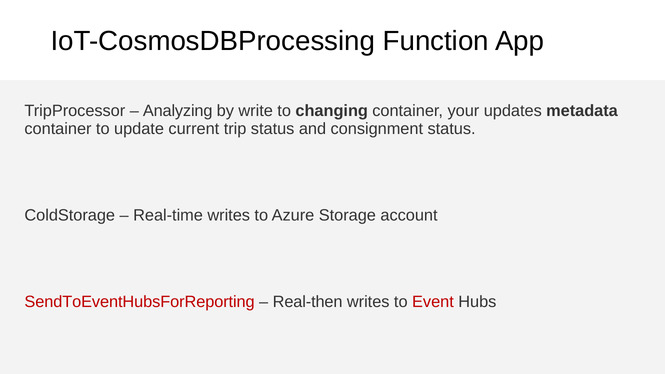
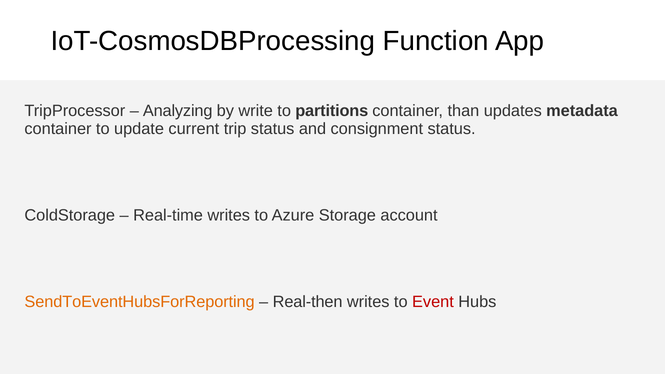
changing: changing -> partitions (332, 111)
your: your -> than (463, 111)
SendToEventHubsForReporting colour: red -> orange (140, 302)
